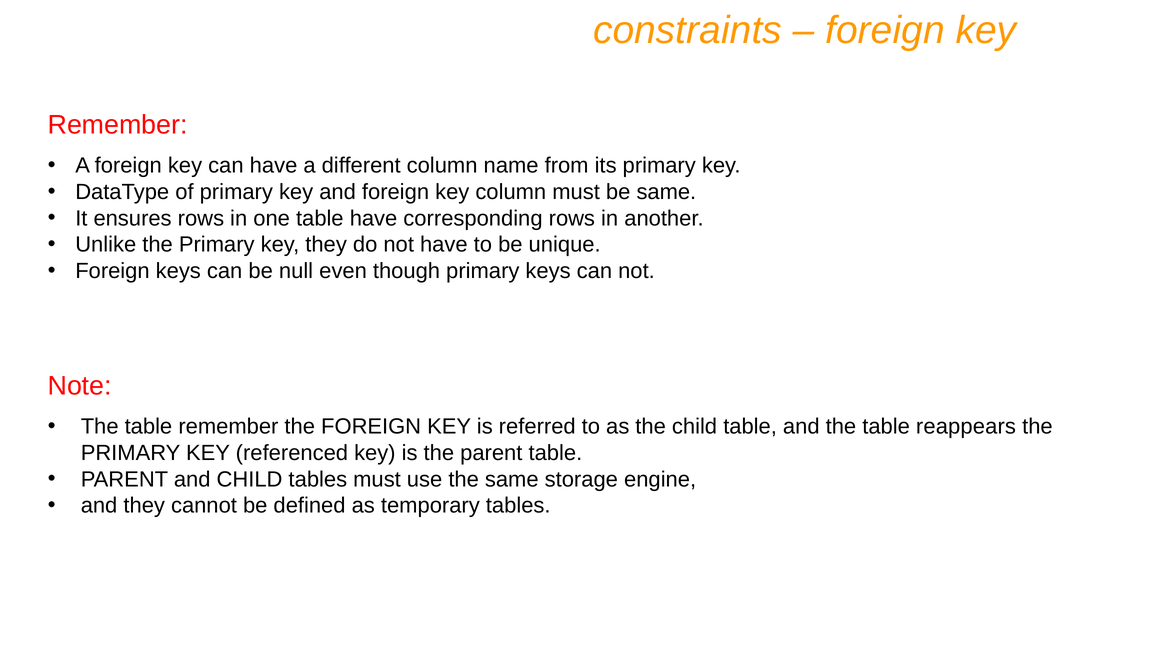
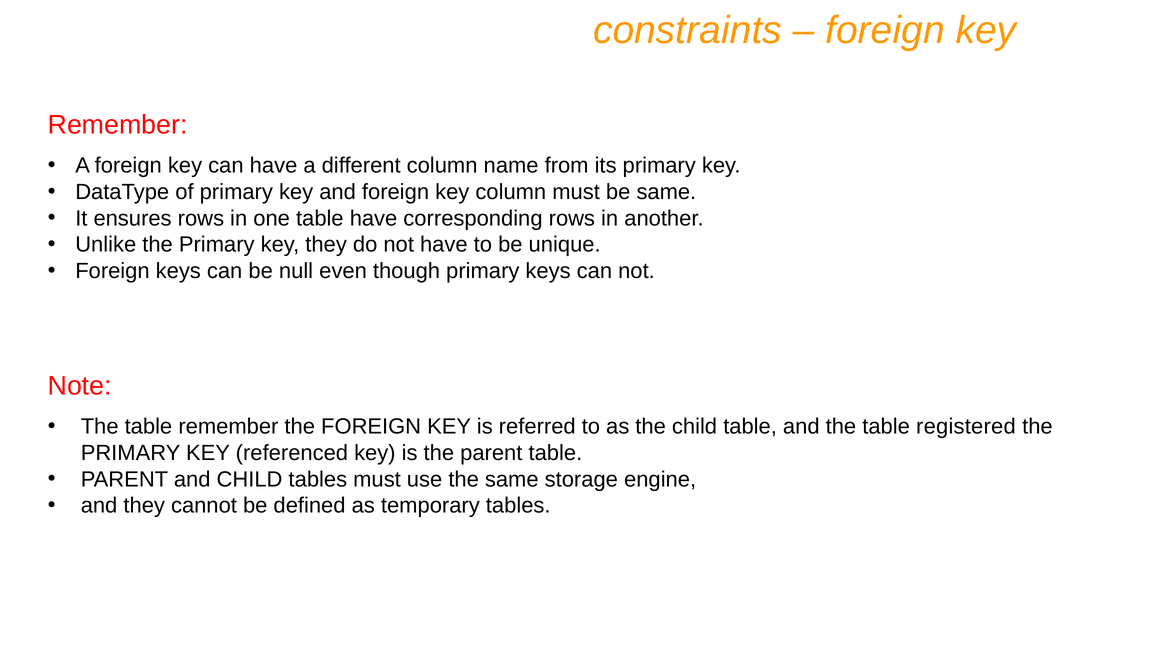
reappears: reappears -> registered (966, 427)
